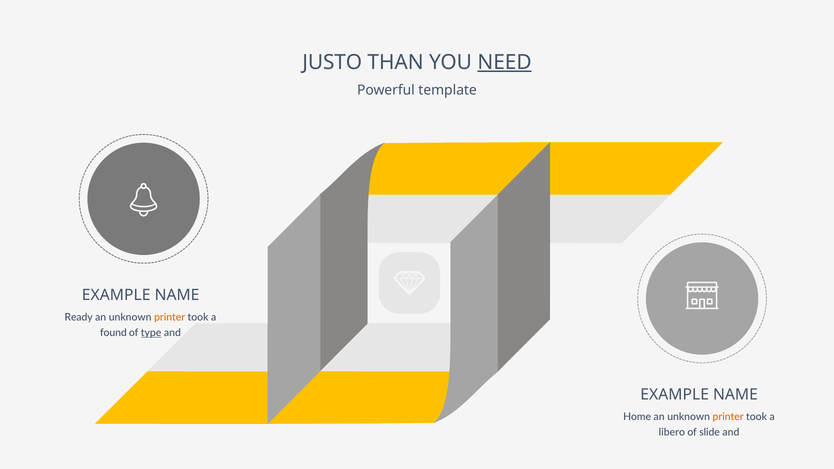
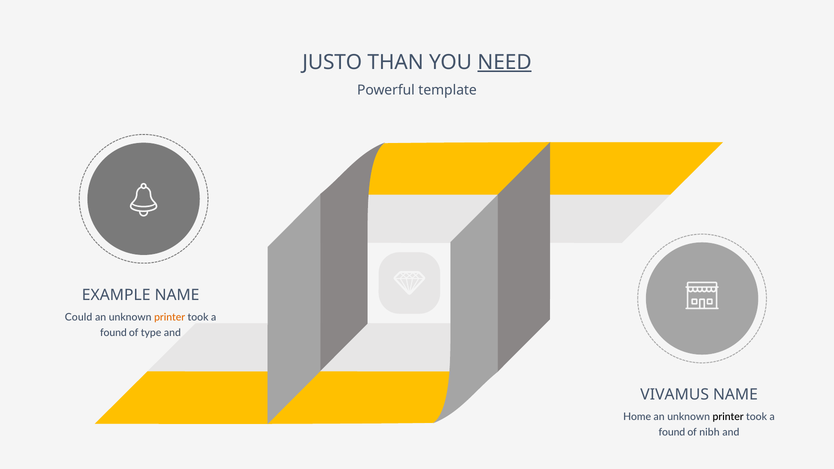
Ready: Ready -> Could (79, 317)
type underline: present -> none (151, 333)
EXAMPLE: EXAMPLE -> VIVAMUS (675, 395)
printer colour: orange -> black (728, 417)
libero: libero -> found (672, 433)
slide: slide -> nibh (709, 433)
